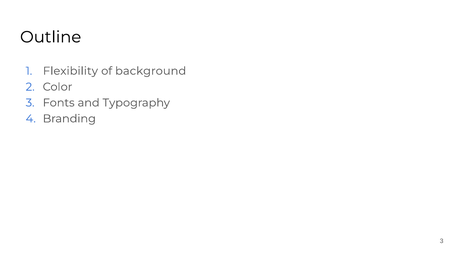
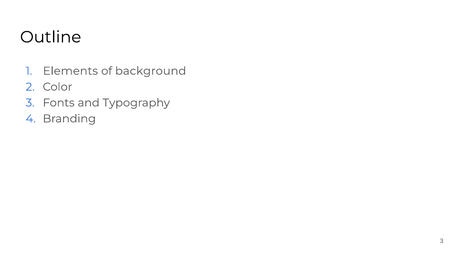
Flexibility: Flexibility -> Elements (70, 71)
